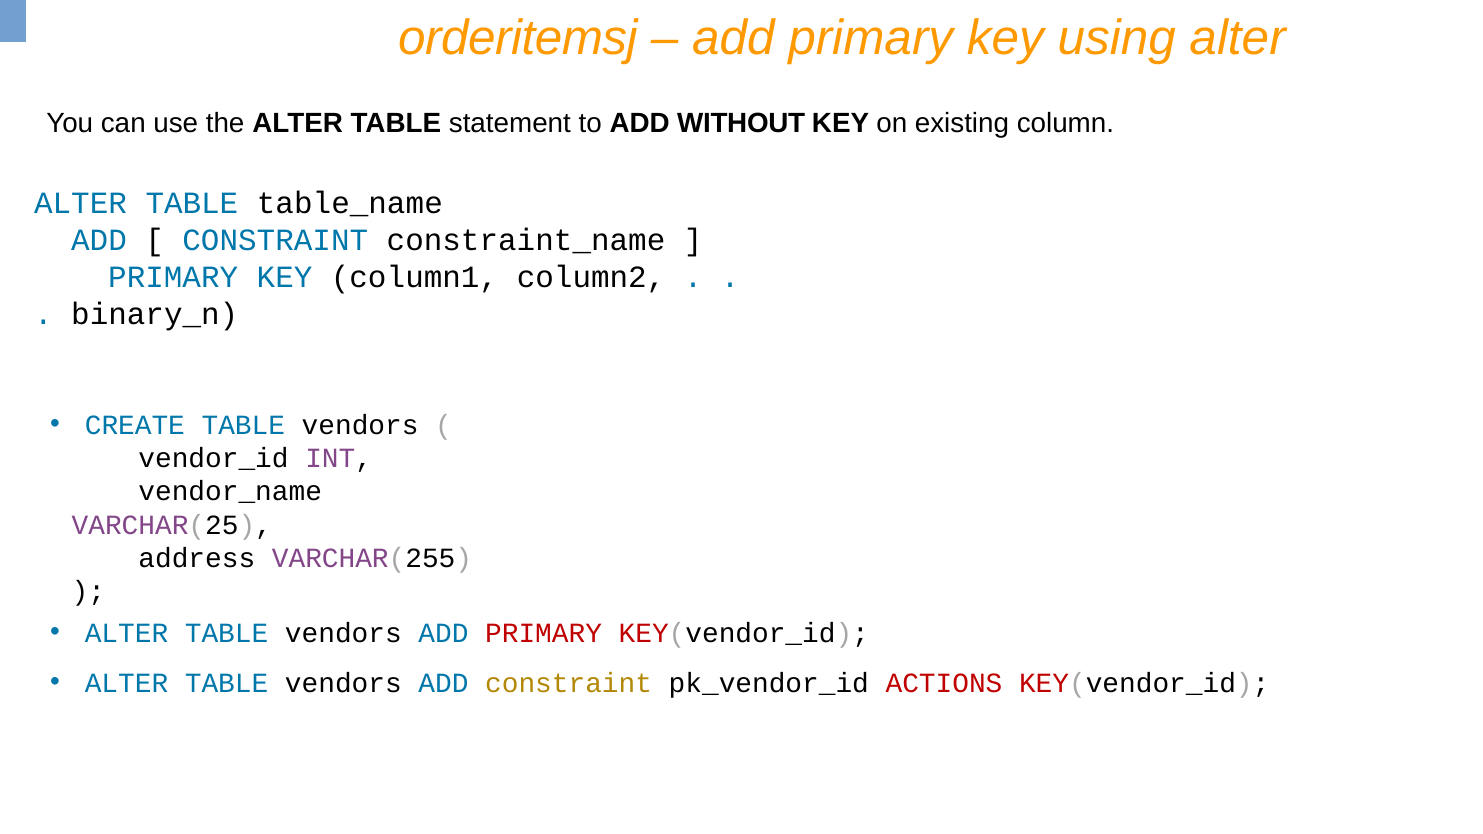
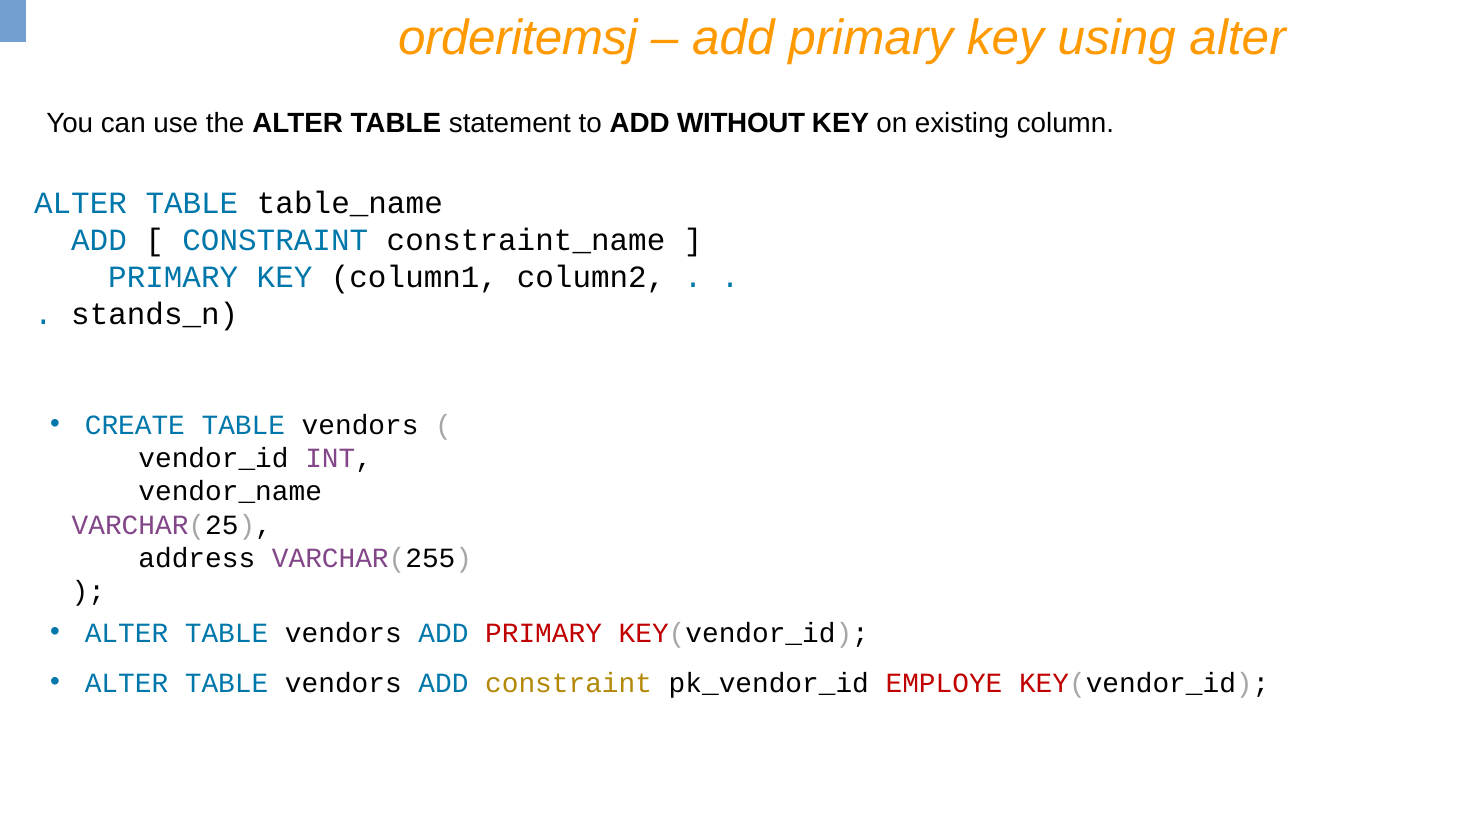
binary_n: binary_n -> stands_n (155, 315)
ACTIONS: ACTIONS -> EMPLOYE (944, 683)
